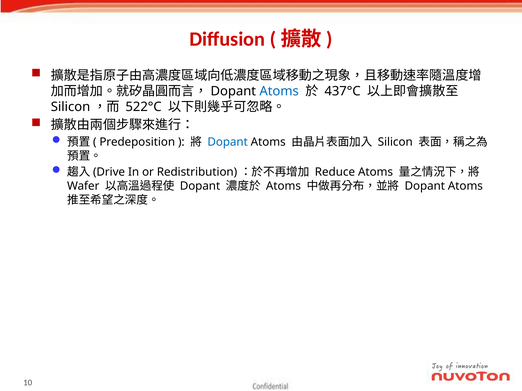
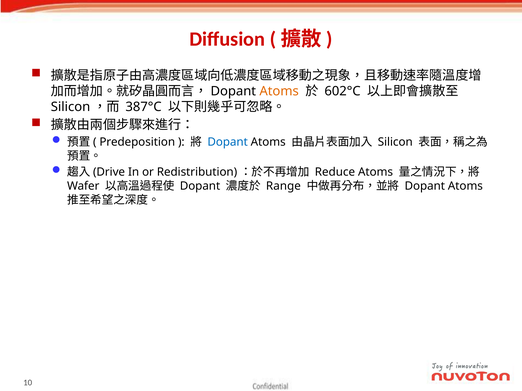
Atoms colour: blue -> orange (279, 91)
437°C: 437°C -> 602°C (343, 91)
522°C: 522°C -> 387°C (144, 107)
Atoms: Atoms -> Range (283, 186)
